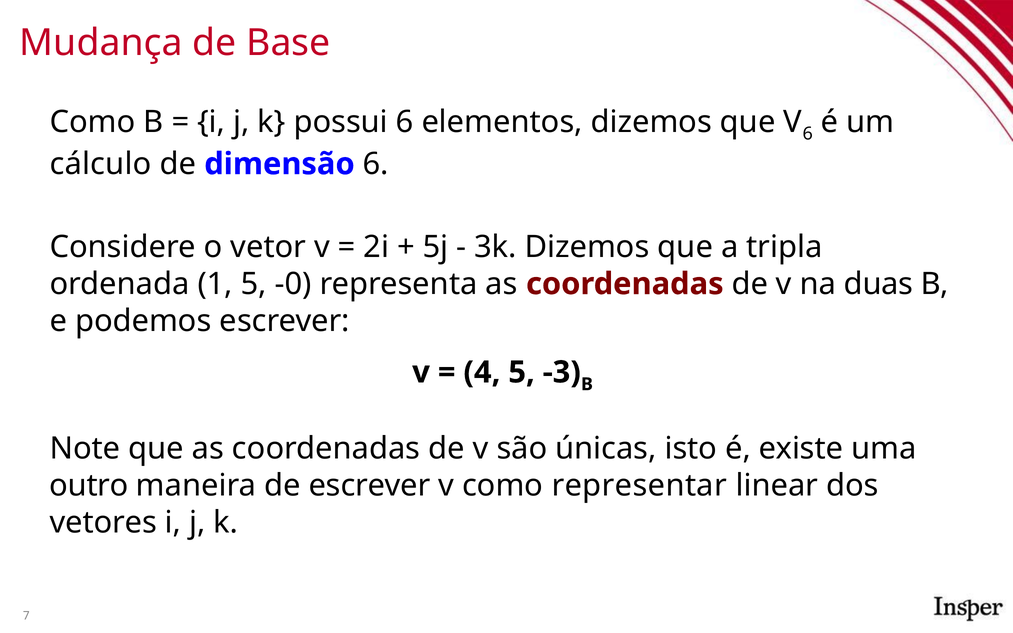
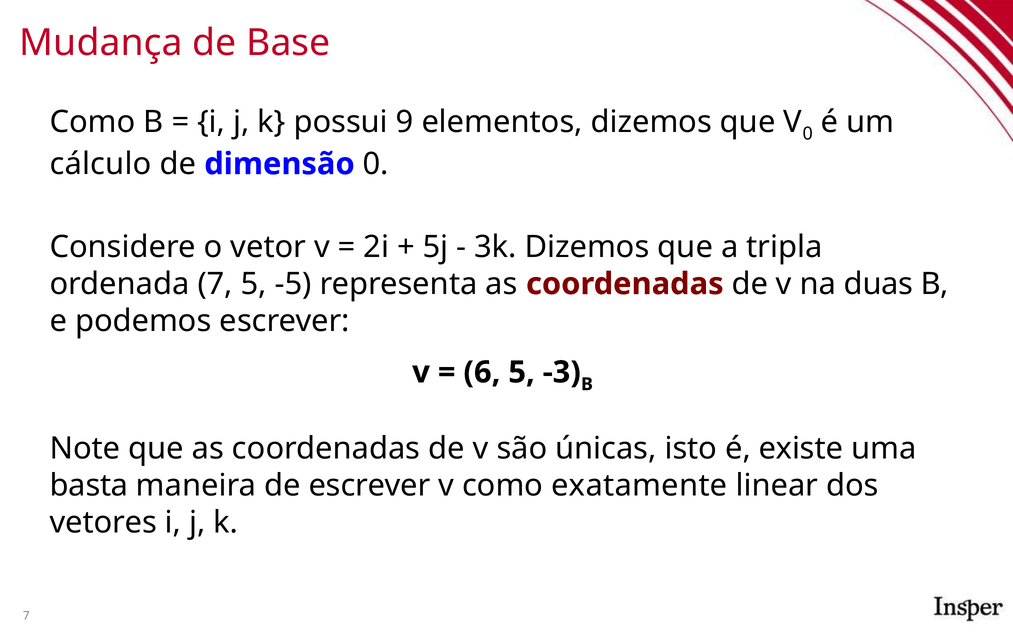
possui 6: 6 -> 9 (405, 122)
V 6: 6 -> 0 (808, 134)
dimensão 6: 6 -> 0 (376, 164)
ordenada 1: 1 -> 7 (215, 284)
-0: -0 -> -5 (293, 284)
4: 4 -> 6 (482, 372)
outro: outro -> basta (89, 486)
representar: representar -> exatamente (639, 486)
